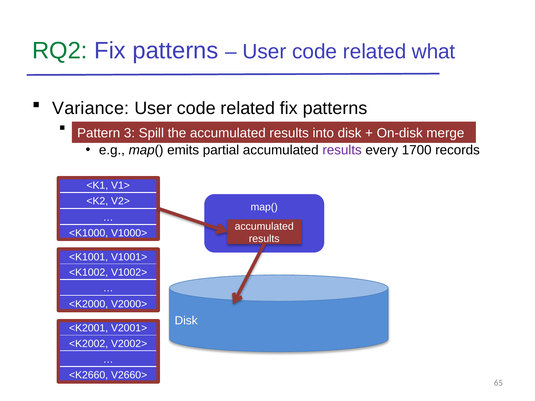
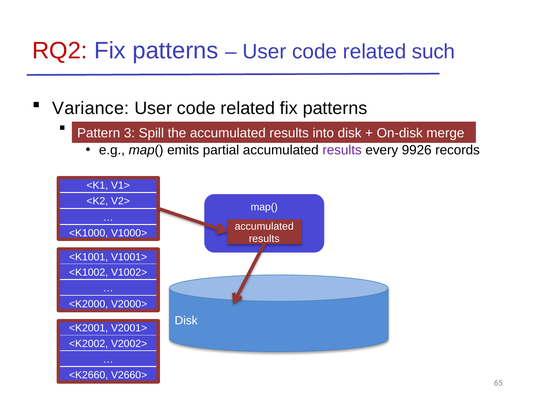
RQ2 colour: green -> red (60, 51)
what: what -> such (434, 52)
1700: 1700 -> 9926 (417, 150)
